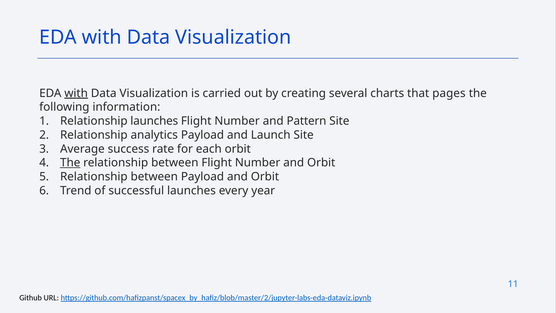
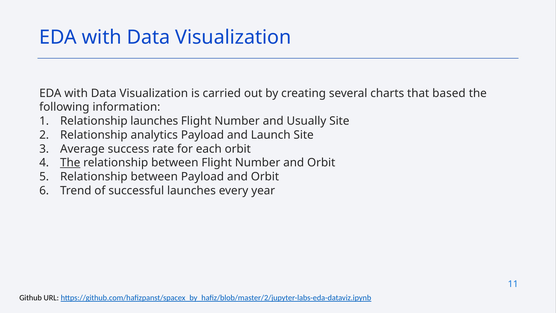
with underline: present -> none (76, 93)
pages: pages -> based (449, 93)
Pattern: Pattern -> Usually (306, 121)
